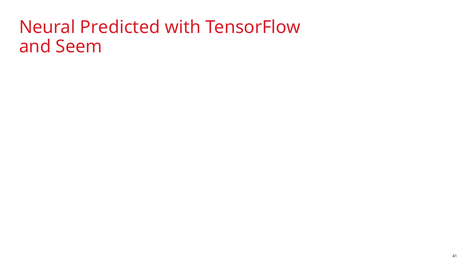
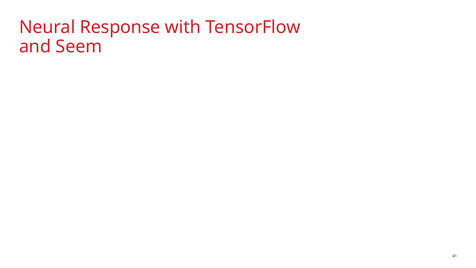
Predicted: Predicted -> Response (120, 27)
